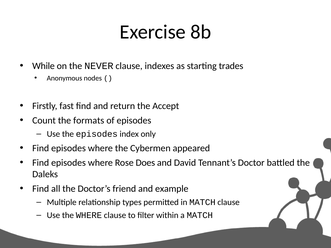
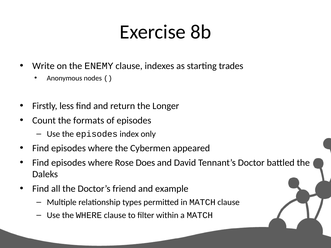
While: While -> Write (43, 66)
NEVER: NEVER -> ENEMY (99, 66)
fast: fast -> less (67, 106)
Accept: Accept -> Longer (166, 106)
